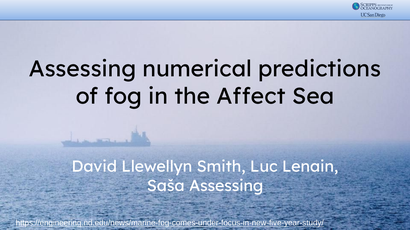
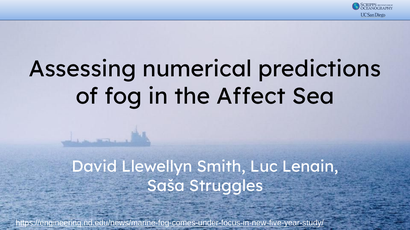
Saša Assessing: Assessing -> Struggles (226, 186)
